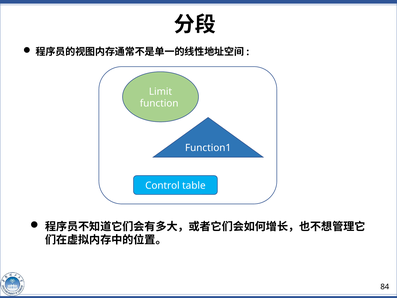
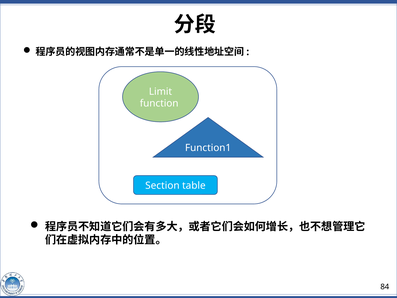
Control: Control -> Section (162, 186)
